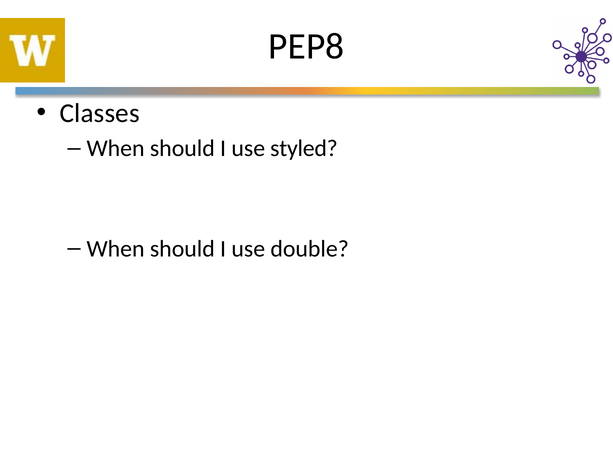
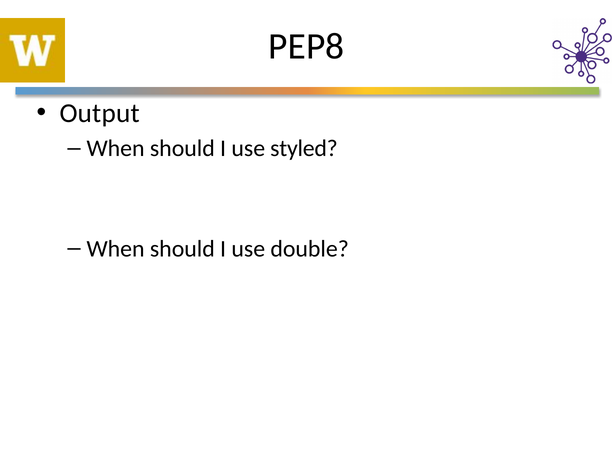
Classes: Classes -> Output (100, 113)
